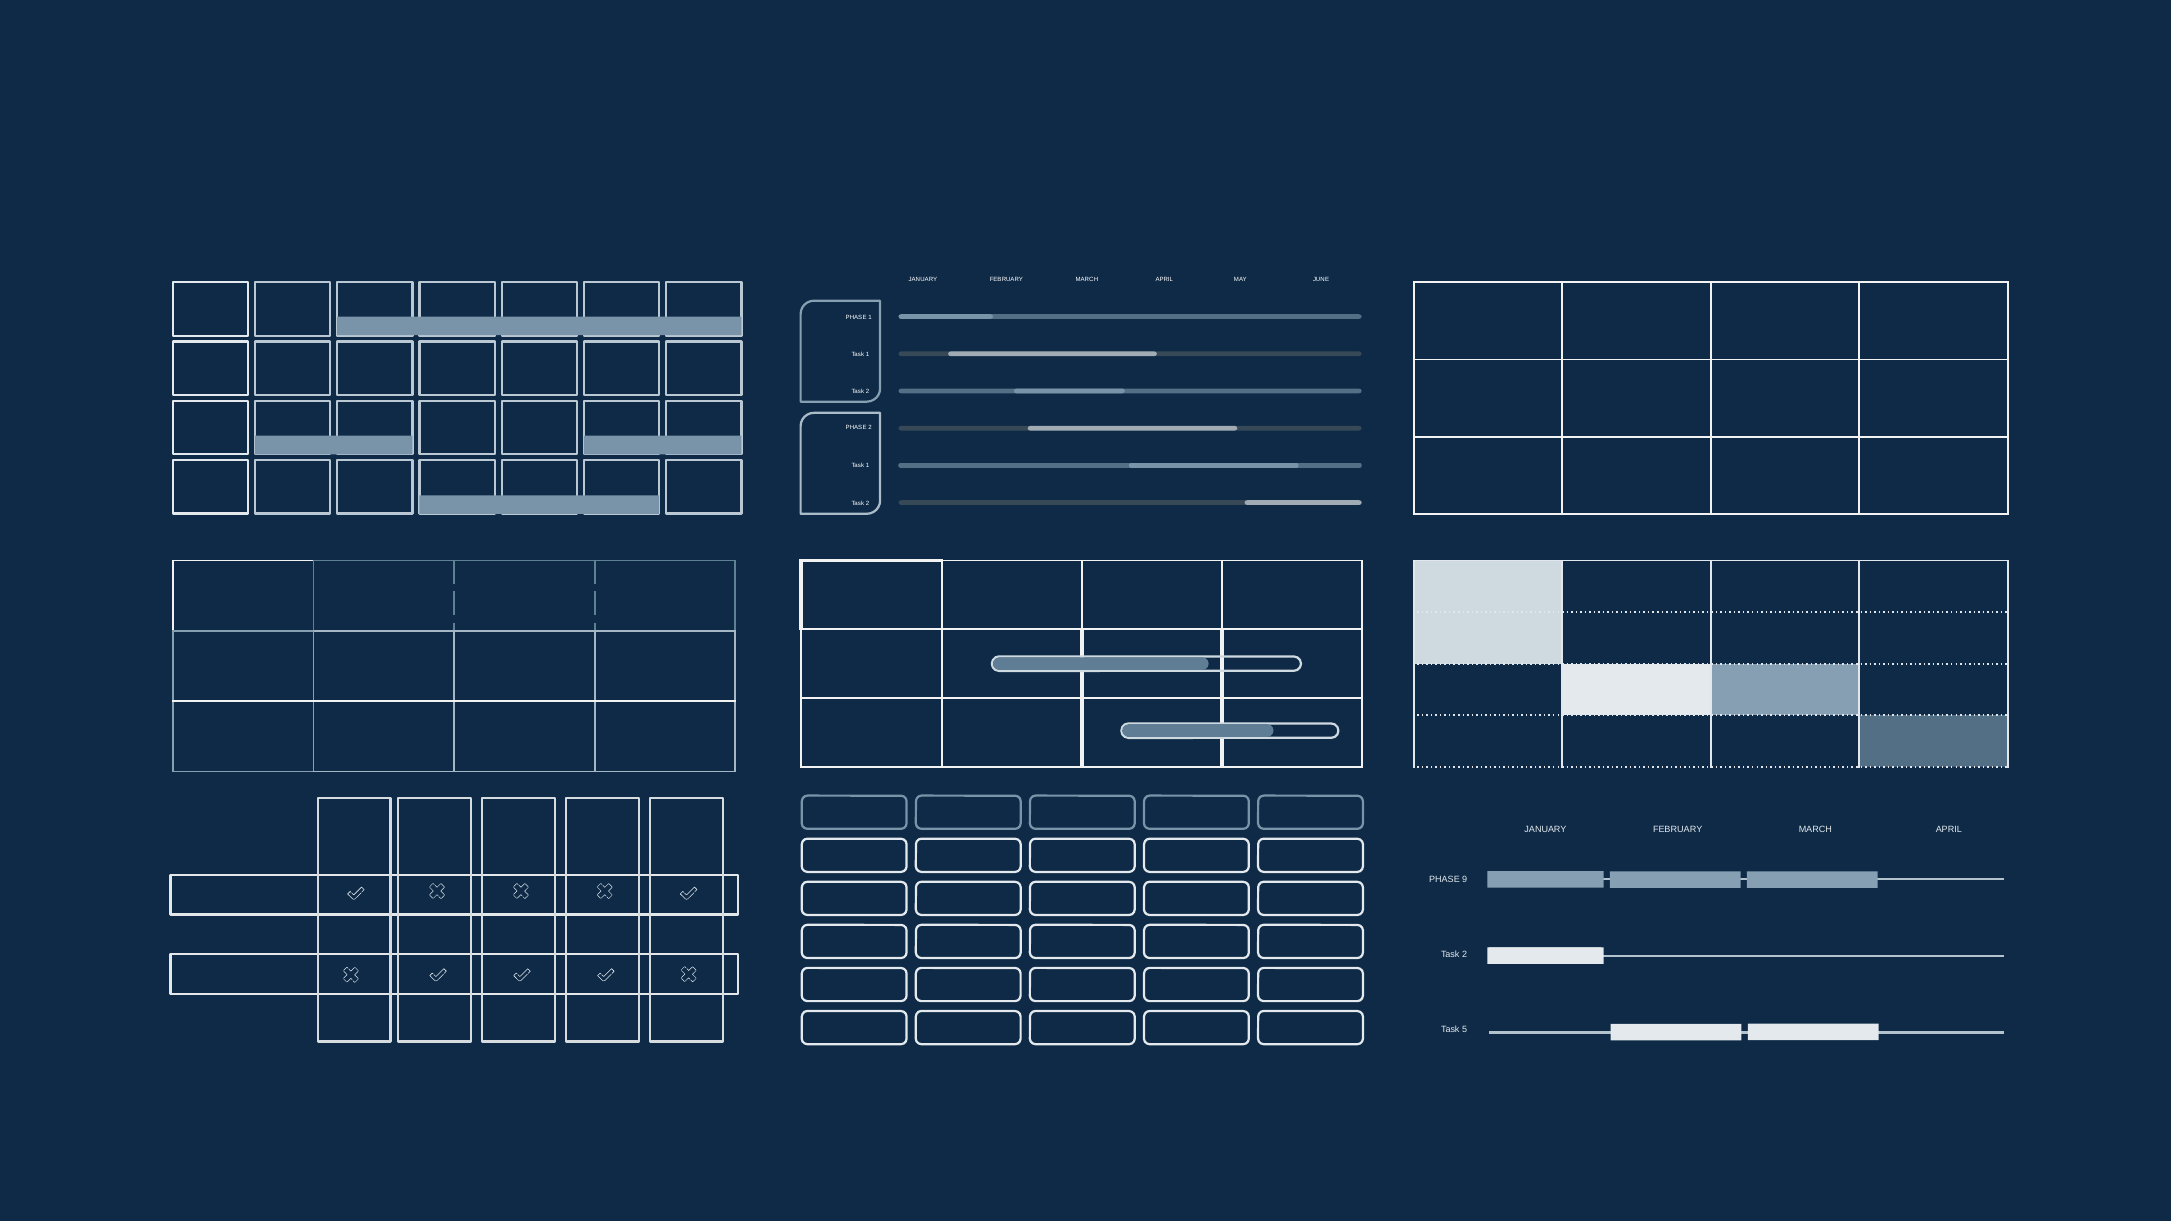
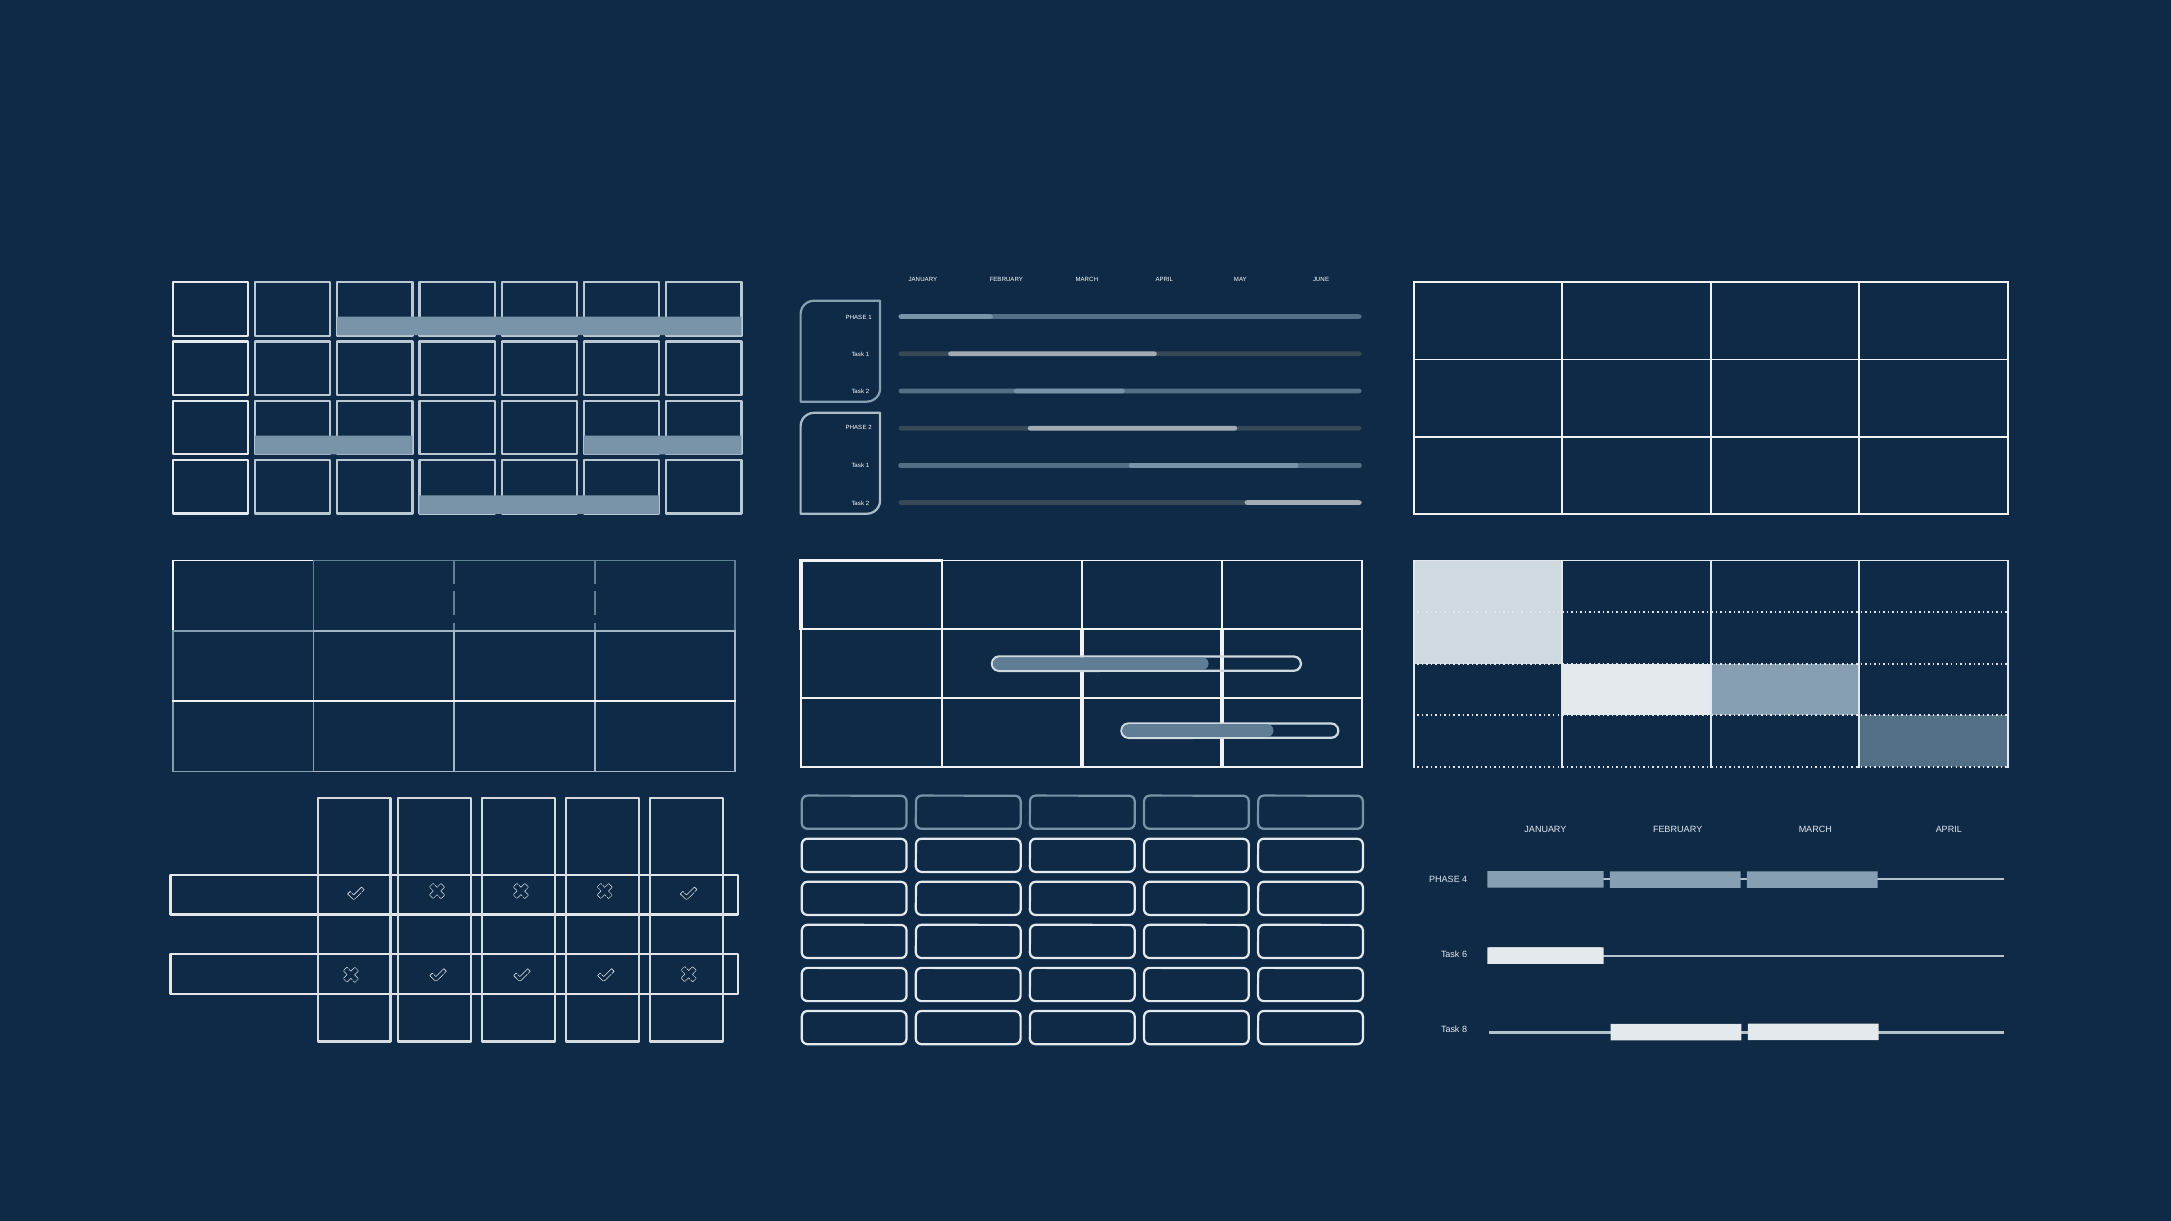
9: 9 -> 4 (1465, 880)
2: 2 -> 6 (1465, 955)
5: 5 -> 8 (1465, 1030)
